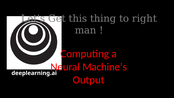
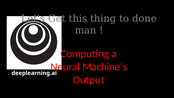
right: right -> done (144, 19)
